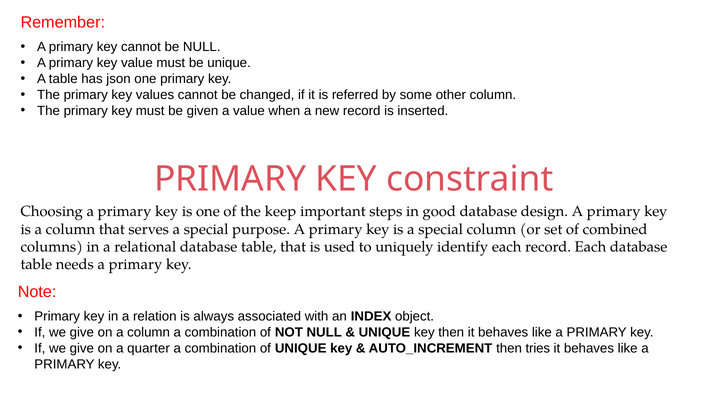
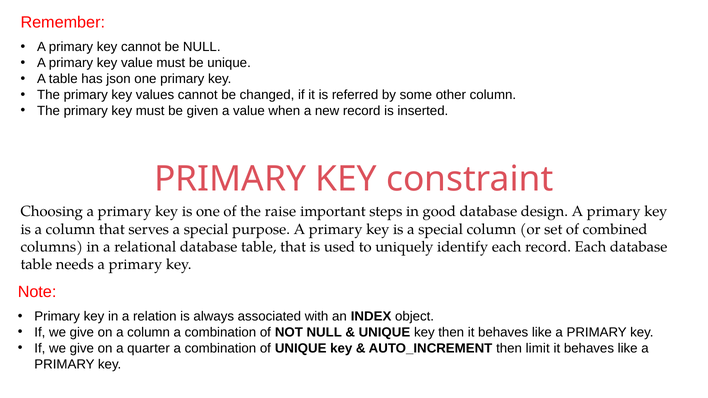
keep: keep -> raise (280, 212)
tries: tries -> limit (538, 348)
